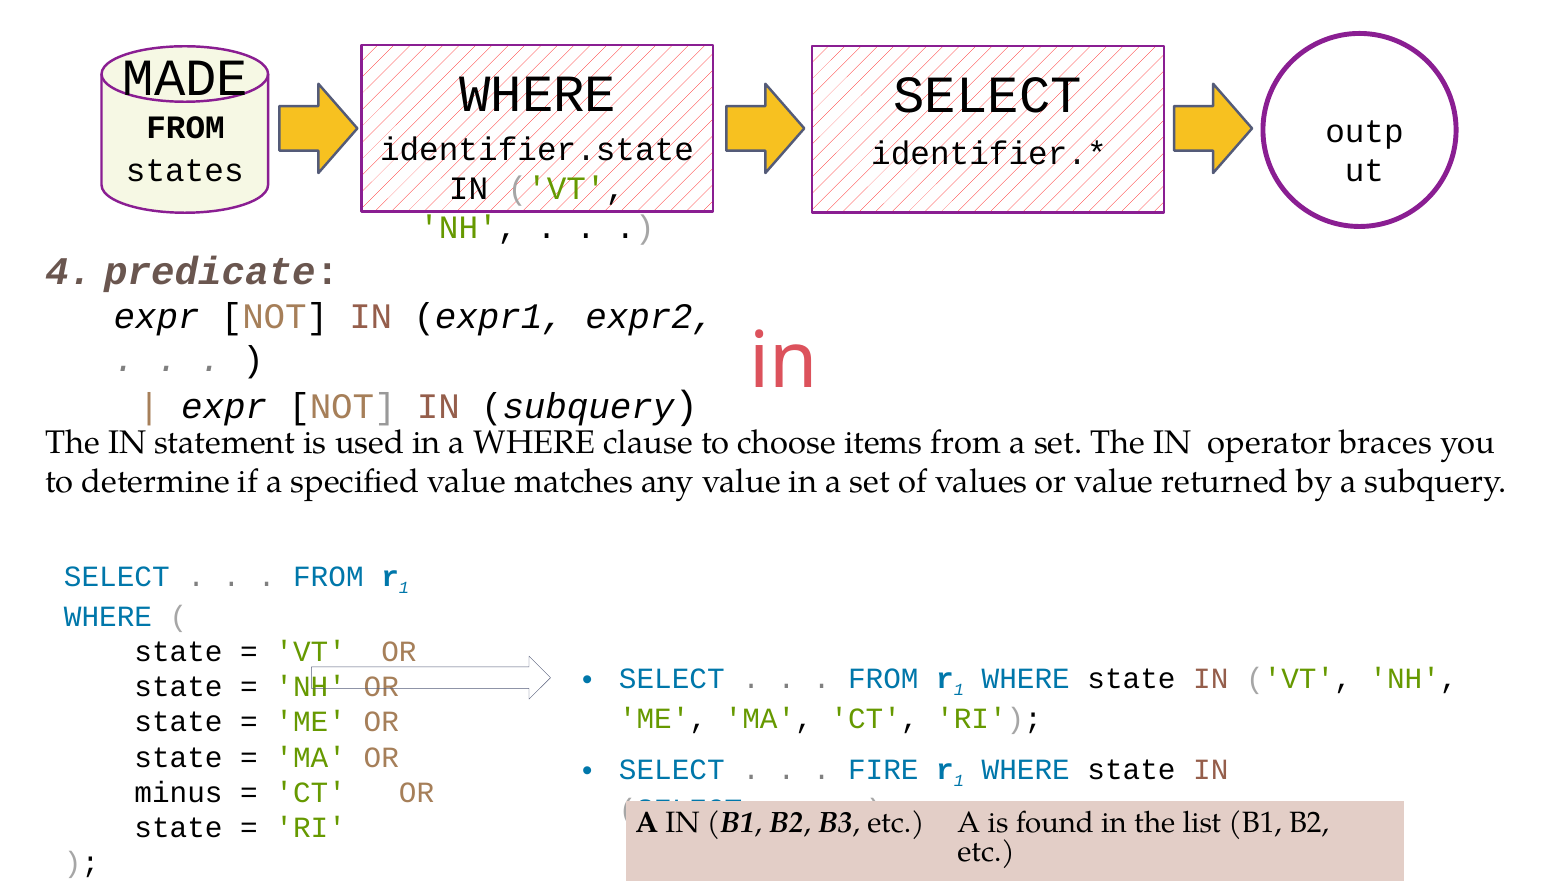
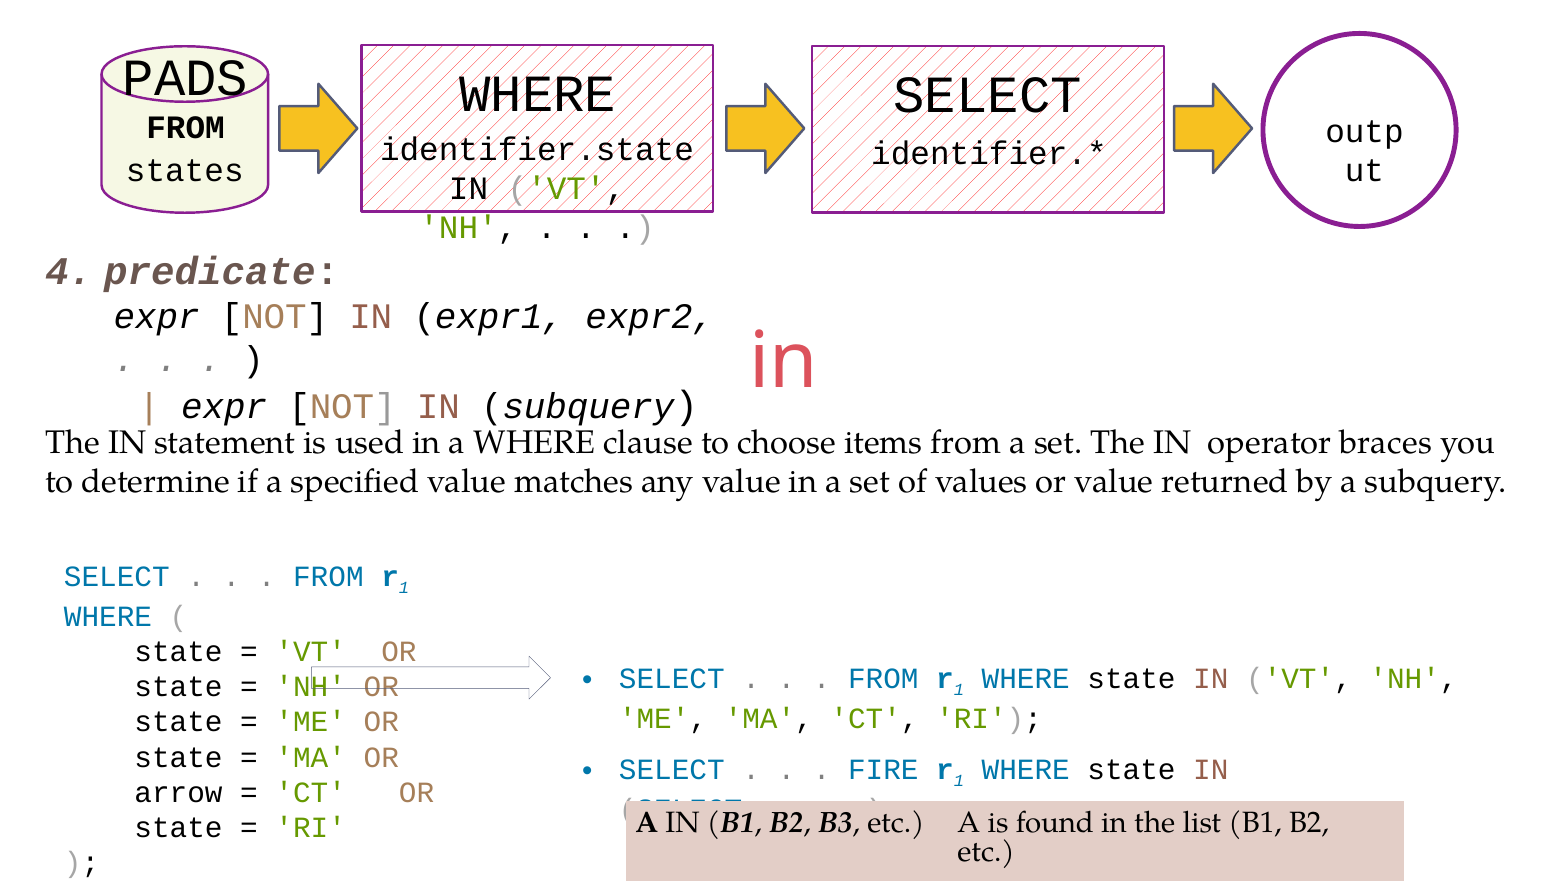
MADE: MADE -> PADS (186, 78)
minus: minus -> arrow (179, 793)
